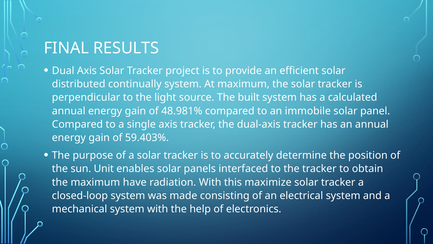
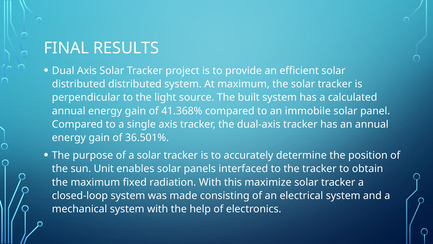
distributed continually: continually -> distributed (135, 84)
48.981%: 48.981% -> 41.368% (182, 111)
59.403%: 59.403% -> 36.501% (147, 138)
have: have -> fixed (135, 182)
